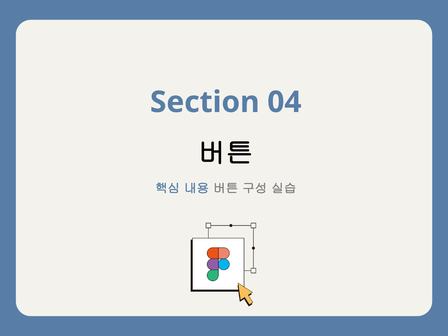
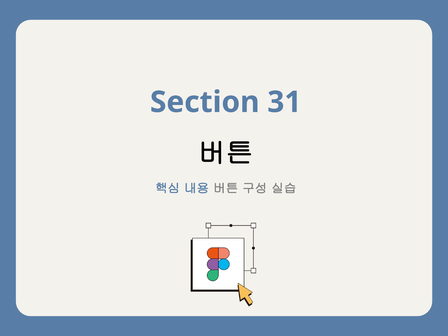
04: 04 -> 31 (284, 102)
